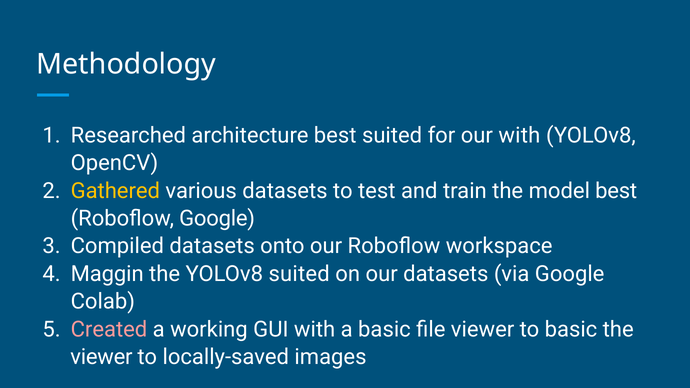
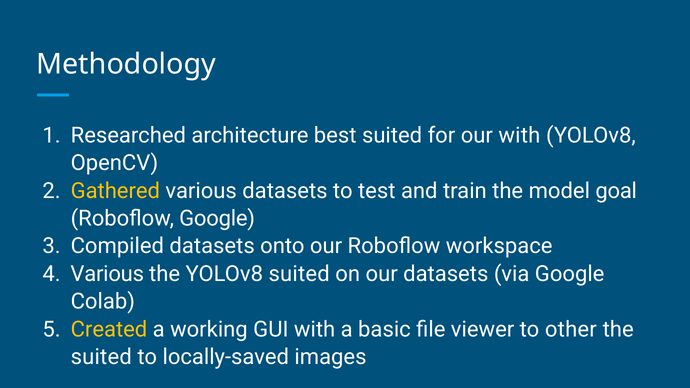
model best: best -> goal (616, 191)
Maggin: Maggin -> Various (107, 274)
Created colour: pink -> yellow (109, 330)
to basic: basic -> other (571, 330)
viewer: viewer -> suited (101, 357)
